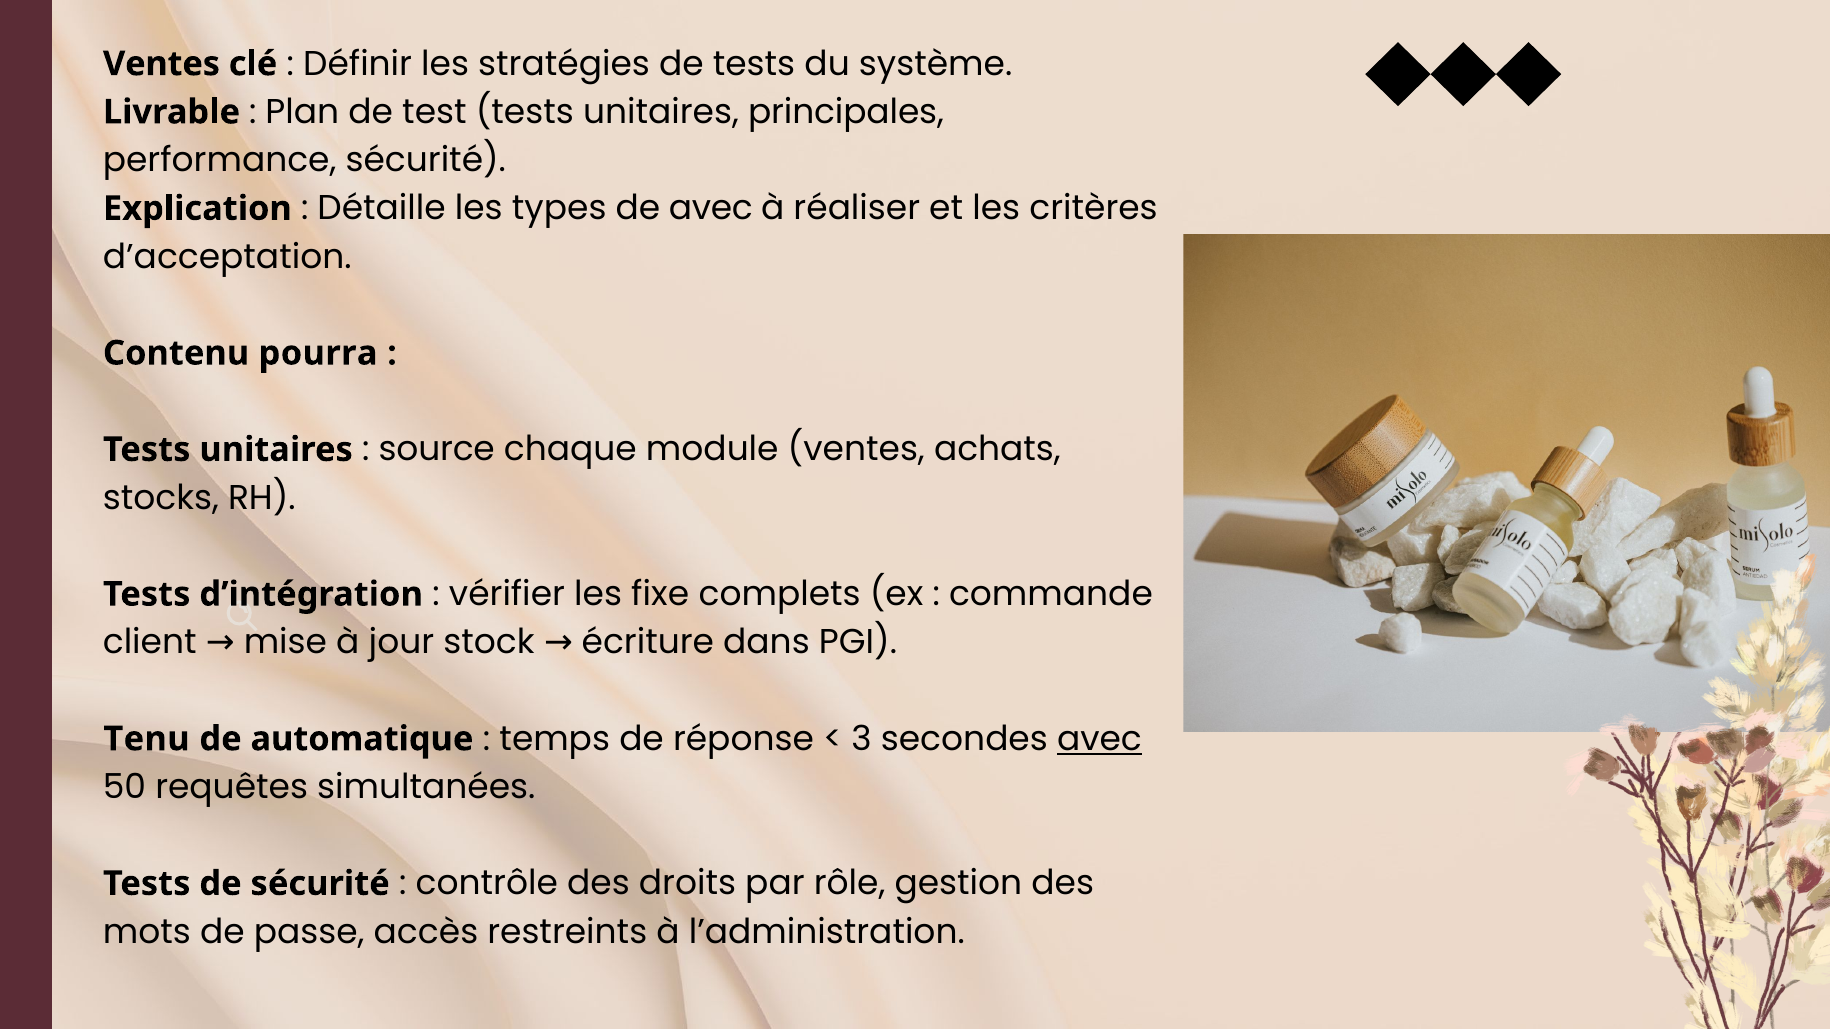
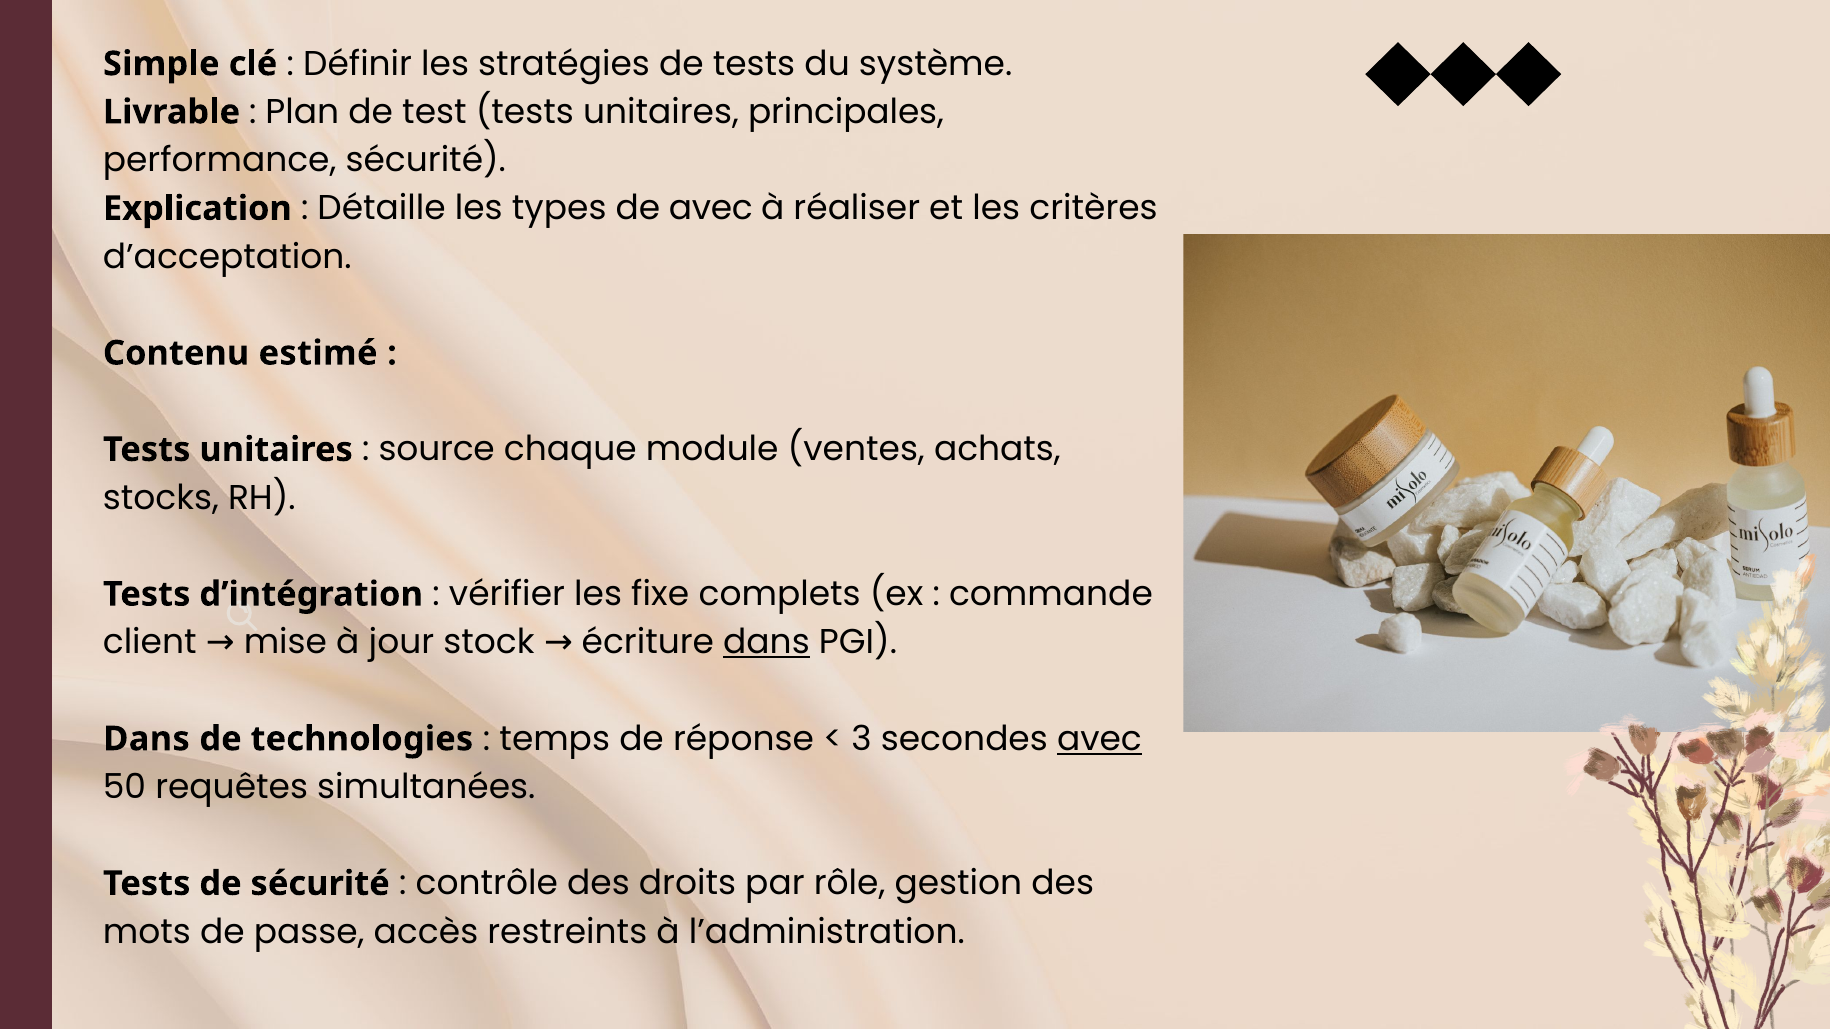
Ventes: Ventes -> Simple (161, 64)
pourra: pourra -> estimé (318, 353)
dans underline: none -> present (766, 643)
Tenu: Tenu -> Dans (147, 739)
automatique: automatique -> technologies (362, 739)
